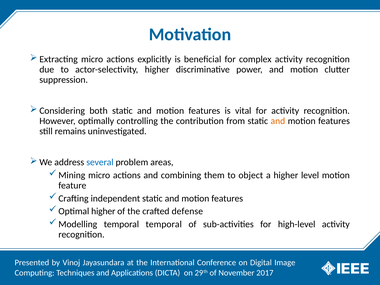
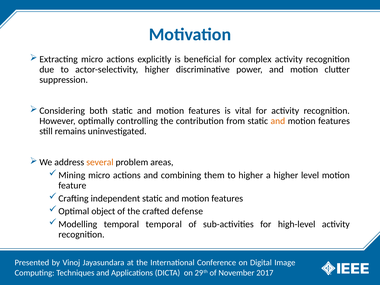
several colour: blue -> orange (100, 162)
to object: object -> higher (251, 175)
higher: higher -> object (103, 211)
